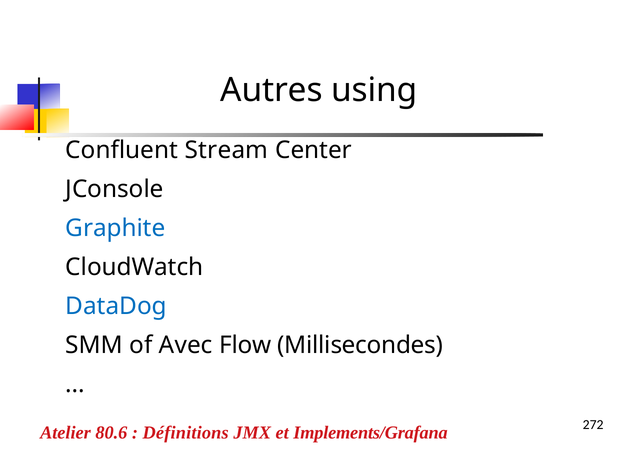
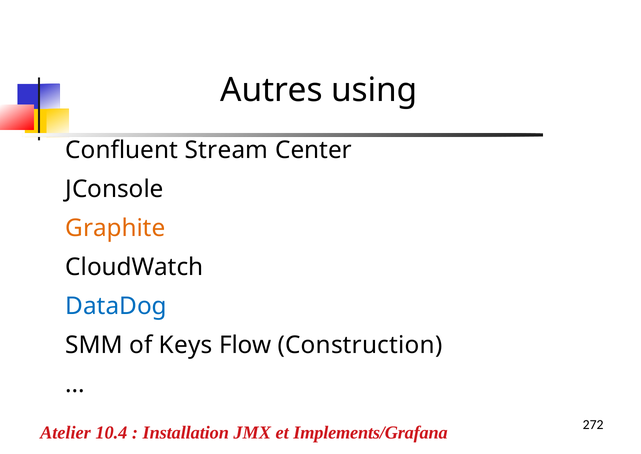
Graphite colour: blue -> orange (115, 228)
Avec: Avec -> Keys (186, 345)
Millisecondes: Millisecondes -> Construction (360, 345)
80.6: 80.6 -> 10.4 (111, 432)
Définitions: Définitions -> Installation (186, 432)
